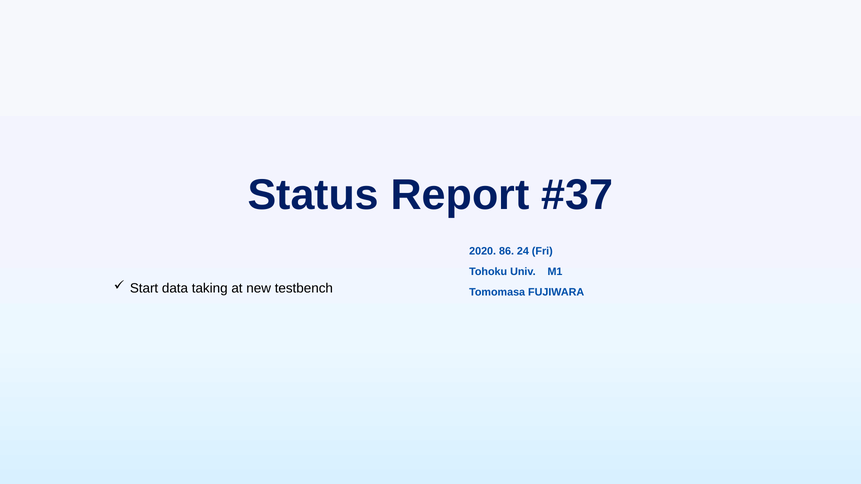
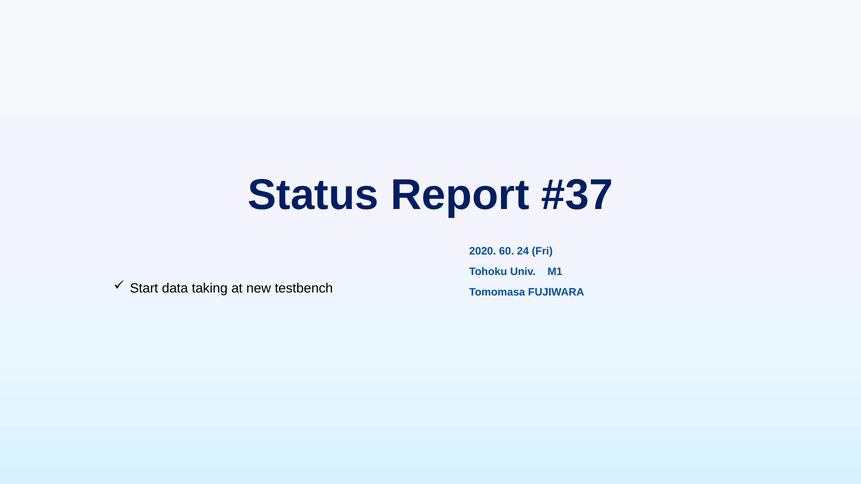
86: 86 -> 60 (507, 251)
